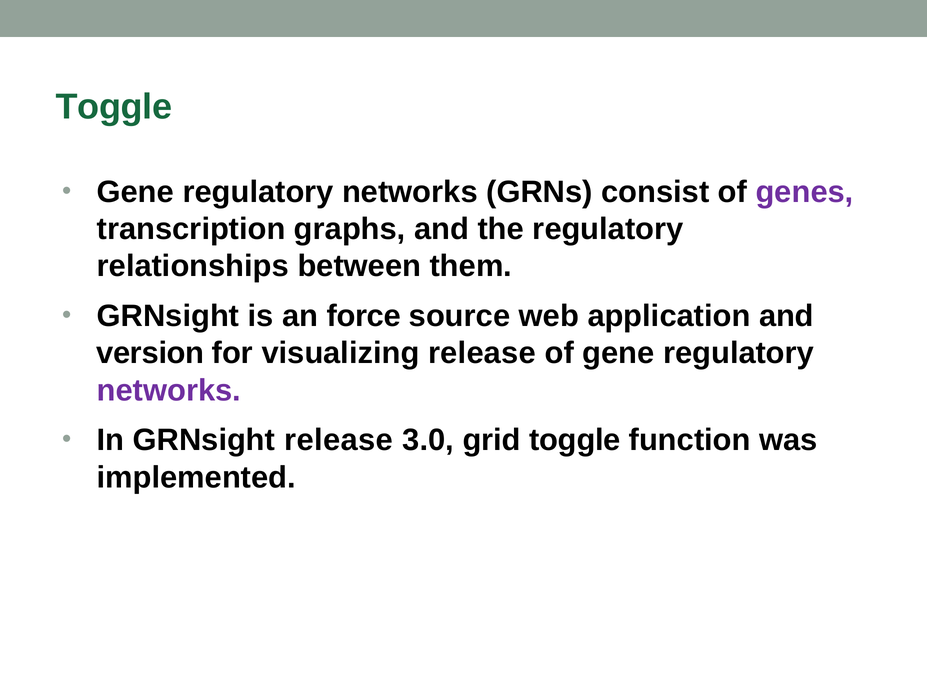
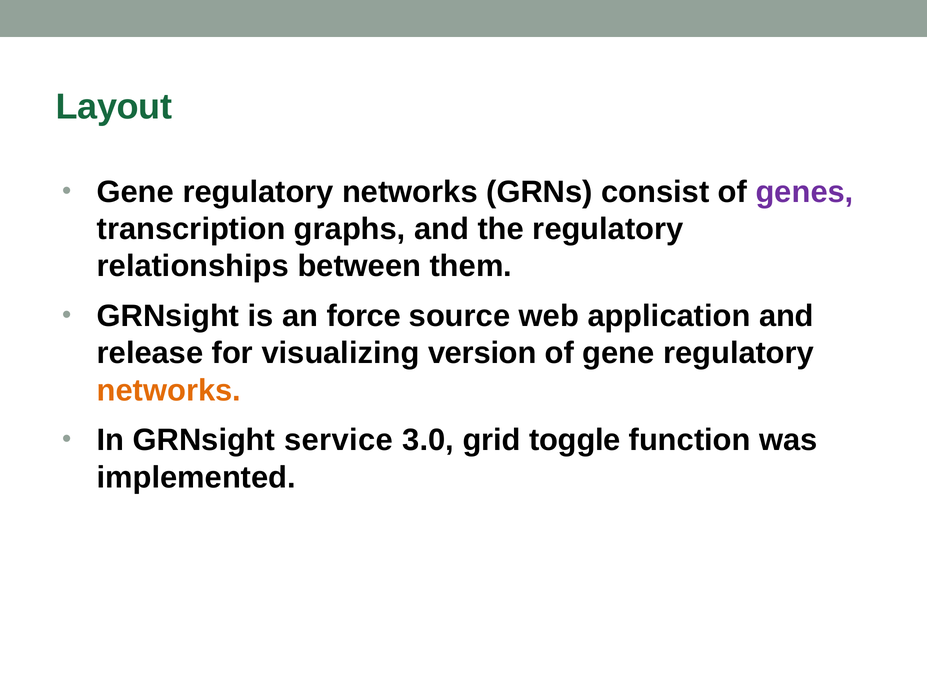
Toggle: Toggle -> Layout (114, 107)
version: version -> release (150, 353)
visualizing release: release -> version (482, 353)
networks colour: purple -> orange (169, 390)
GRNsight release: release -> service (339, 440)
